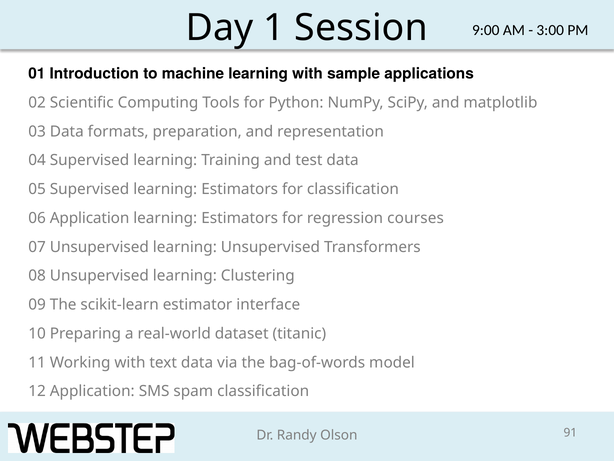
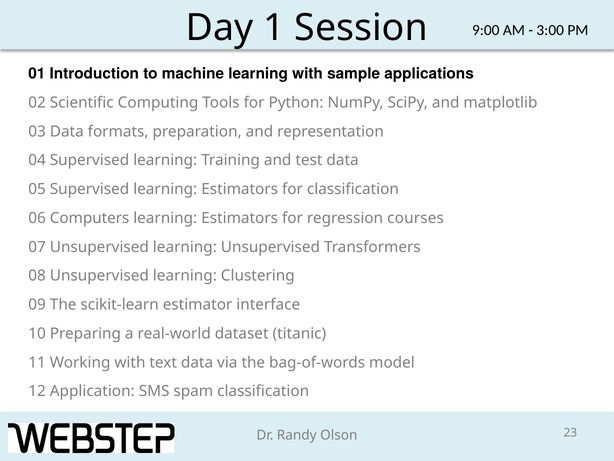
06 Application: Application -> Computers (90, 218)
91: 91 -> 23 (570, 432)
